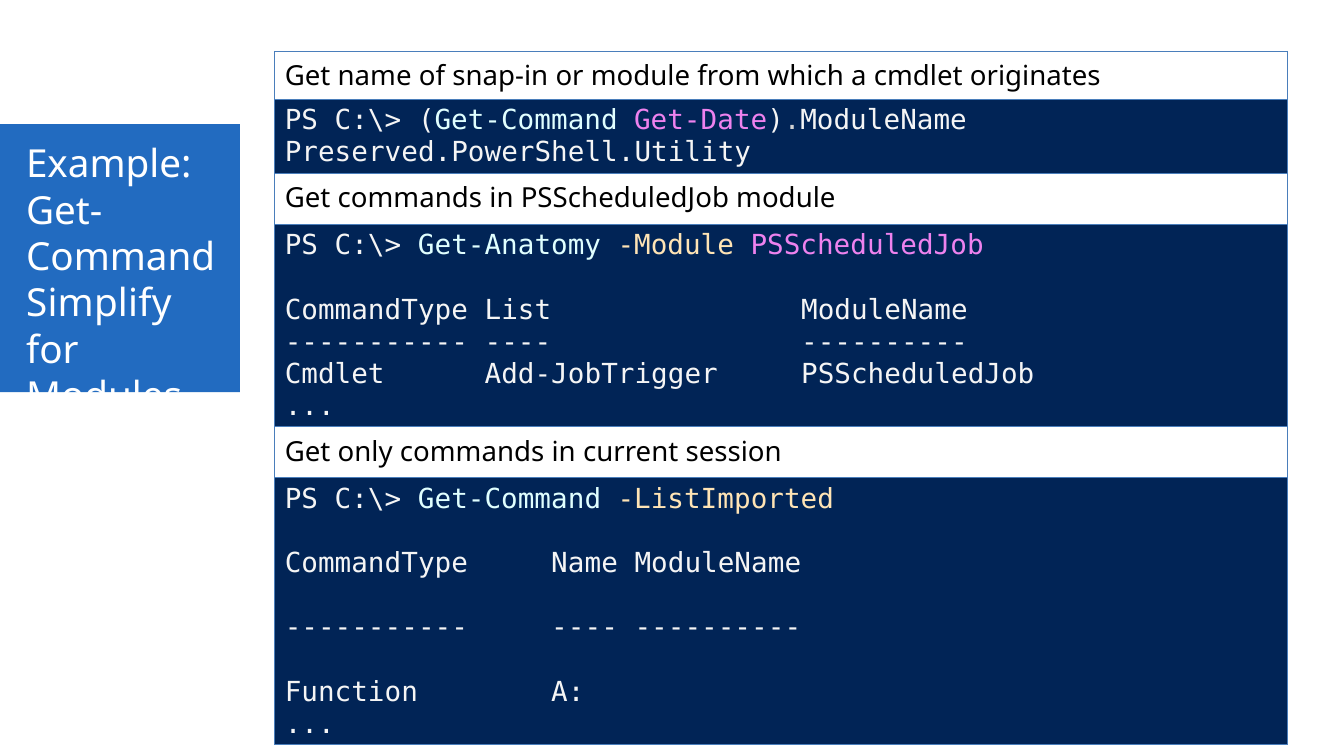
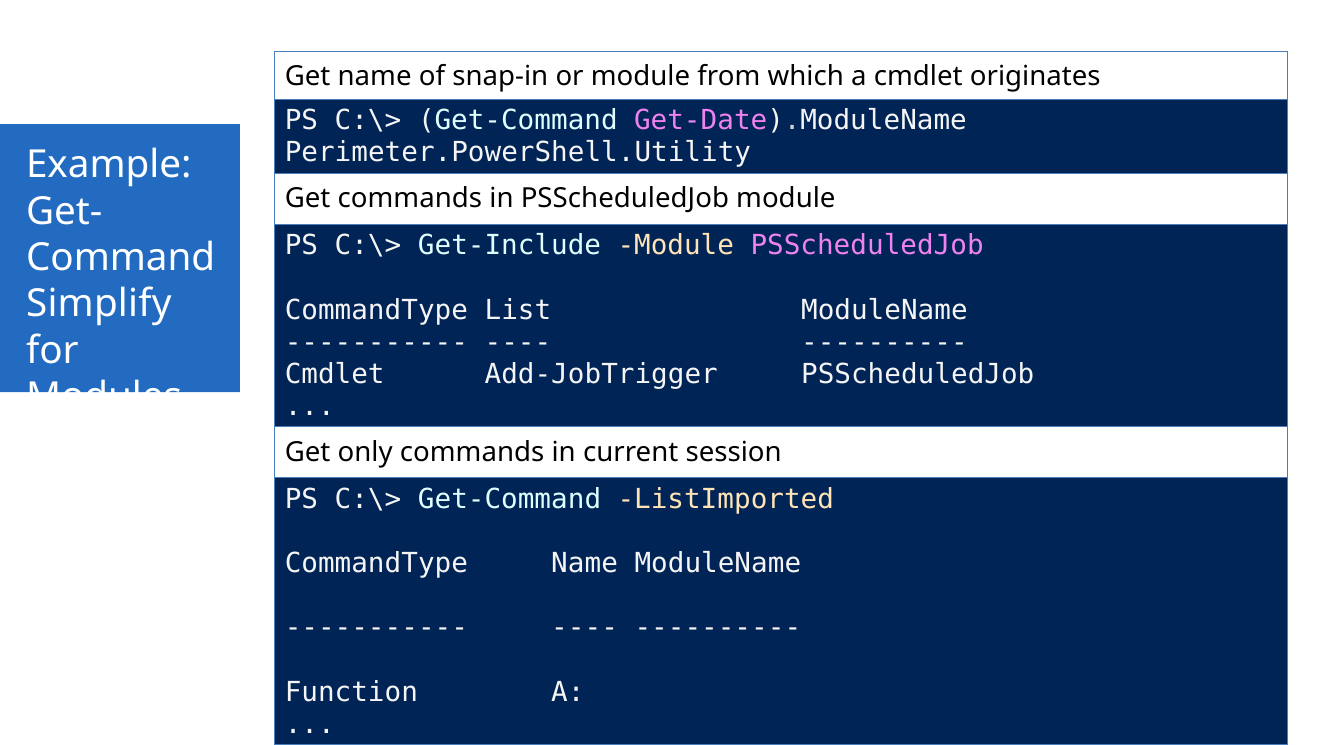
Preserved.PowerShell.Utility: Preserved.PowerShell.Utility -> Perimeter.PowerShell.Utility (518, 153)
Get-Anatomy: Get-Anatomy -> Get-Include (510, 246)
